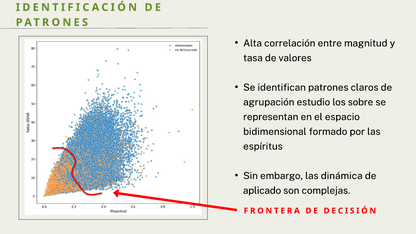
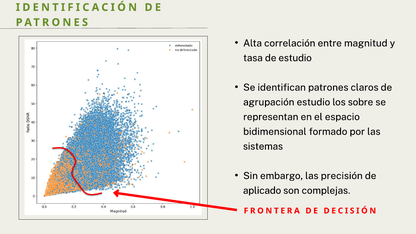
de valores: valores -> estudio (295, 58)
espíritus: espíritus -> sistemas (263, 146)
dinámica: dinámica -> precisión (342, 176)
